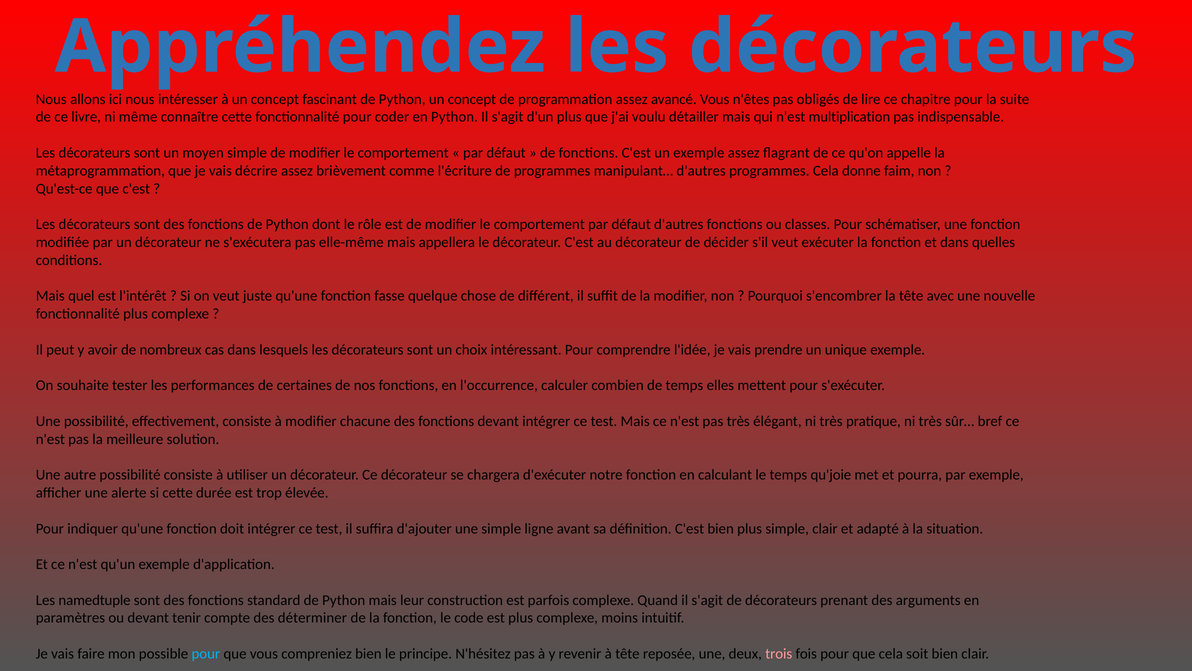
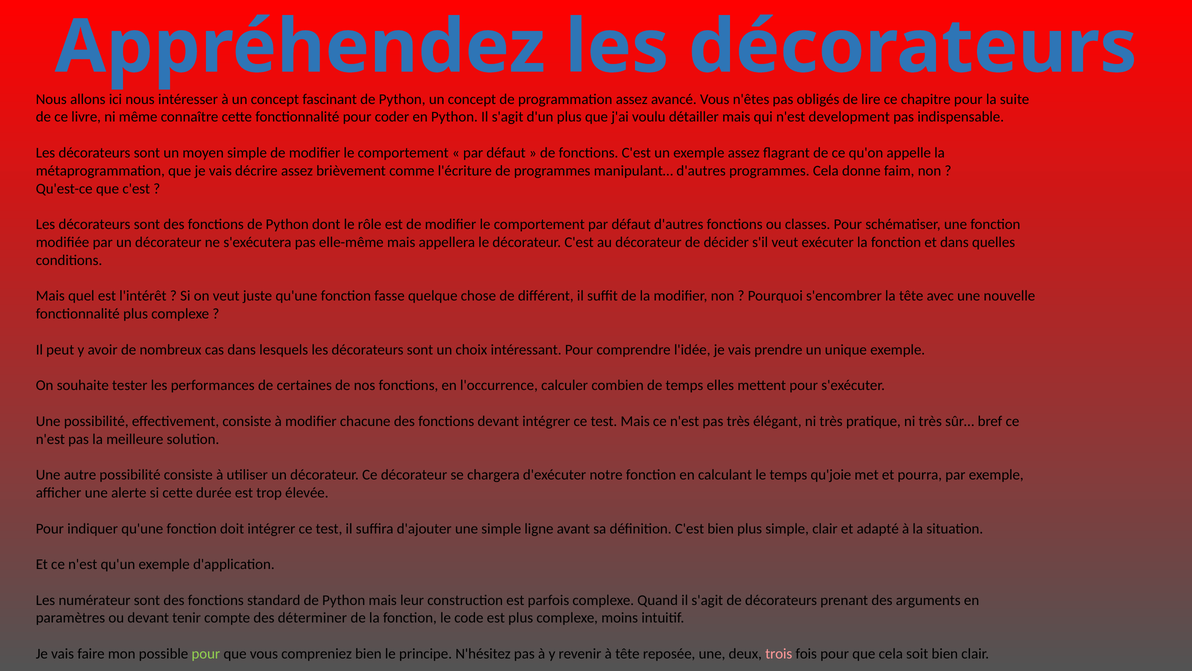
multiplication: multiplication -> development (849, 117)
namedtuple: namedtuple -> numérateur (95, 600)
pour colour: light blue -> light green (206, 653)
